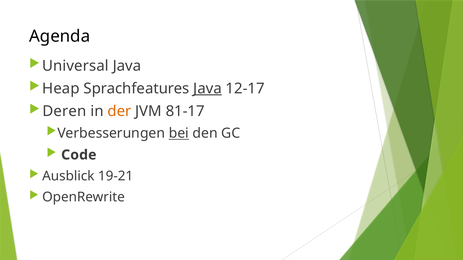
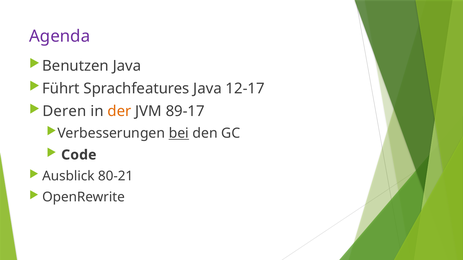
Agenda colour: black -> purple (60, 36)
Universal: Universal -> Benutzen (76, 66)
Heap: Heap -> Führt (61, 89)
Java underline: present -> none (208, 89)
81-17: 81-17 -> 89-17 (185, 111)
19-21: 19-21 -> 80-21 (116, 176)
